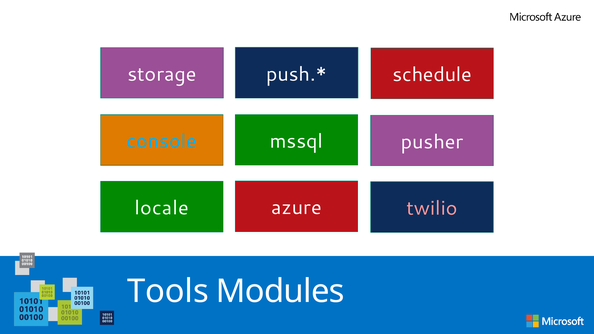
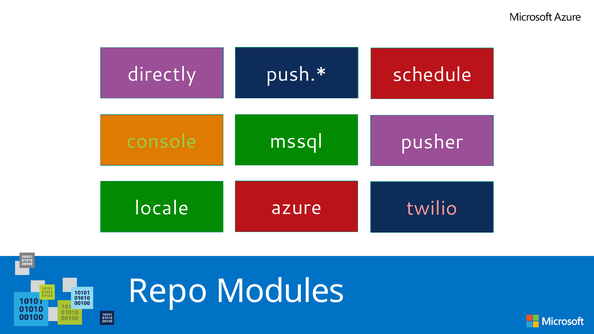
storage: storage -> directly (162, 74)
console colour: light blue -> light green (162, 141)
Tools: Tools -> Repo (168, 291)
